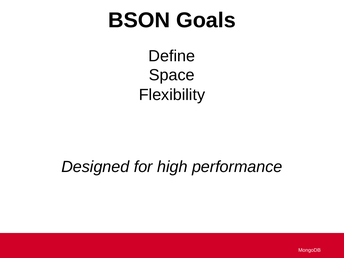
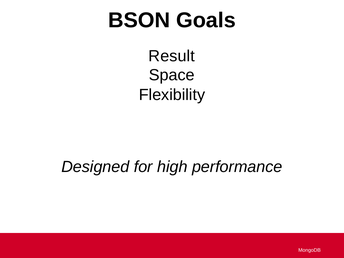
Define: Define -> Result (172, 56)
